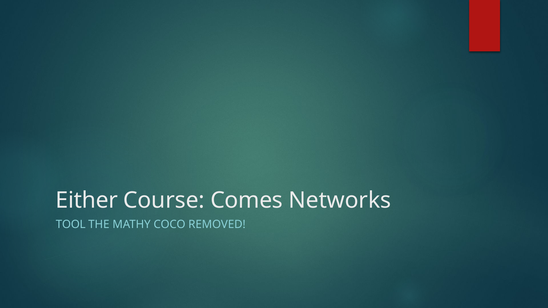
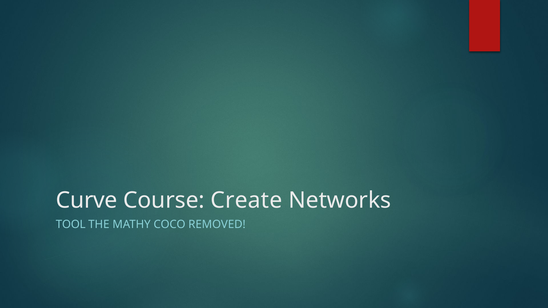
Either: Either -> Curve (87, 201)
Comes: Comes -> Create (246, 201)
